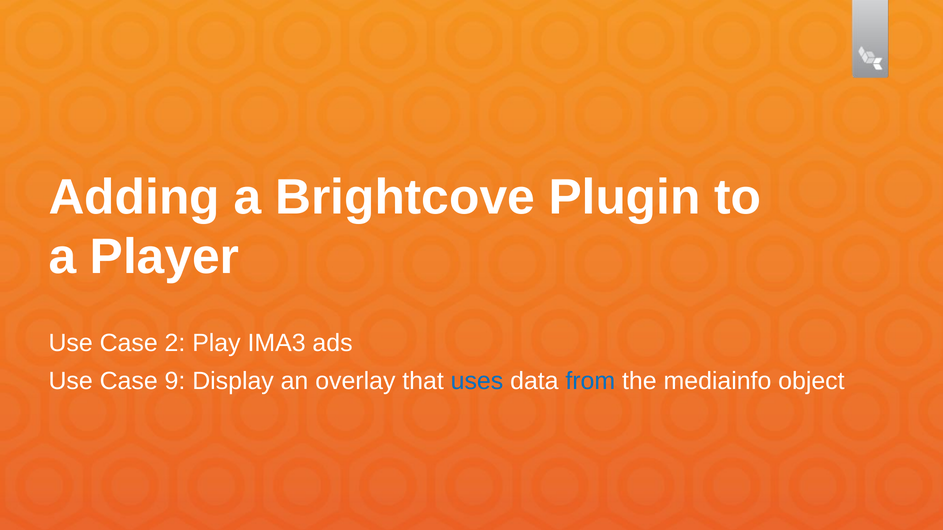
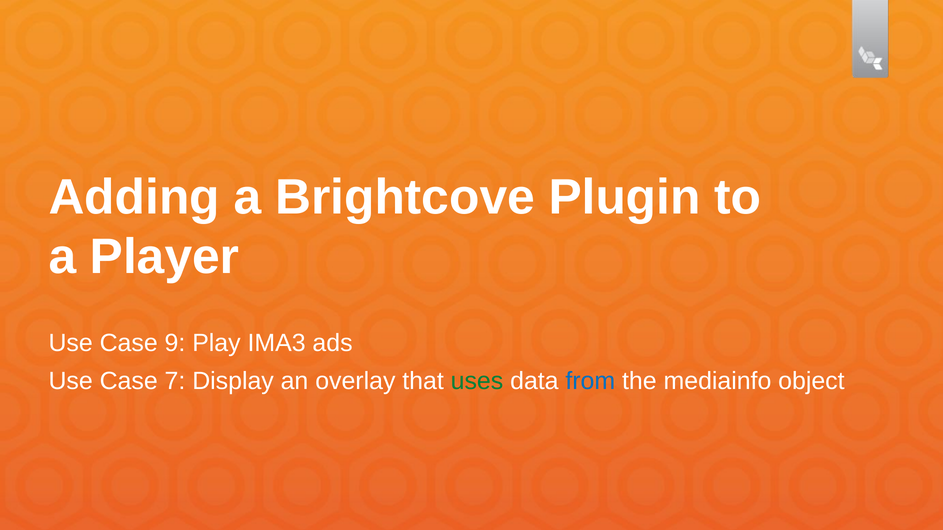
2: 2 -> 9 (175, 343)
9: 9 -> 7 (175, 381)
uses colour: blue -> green (477, 381)
